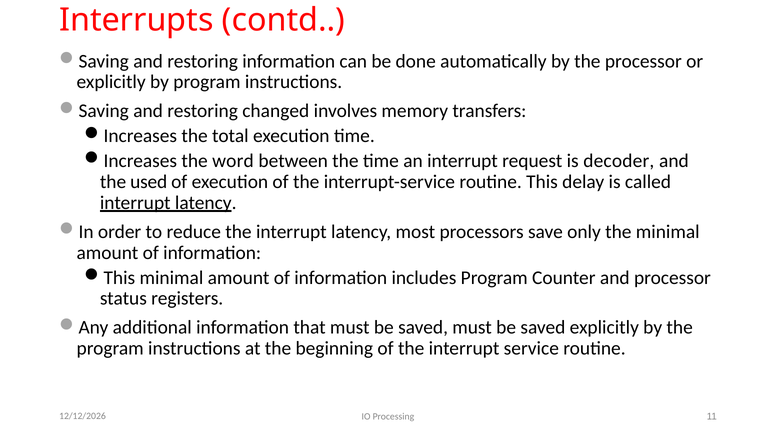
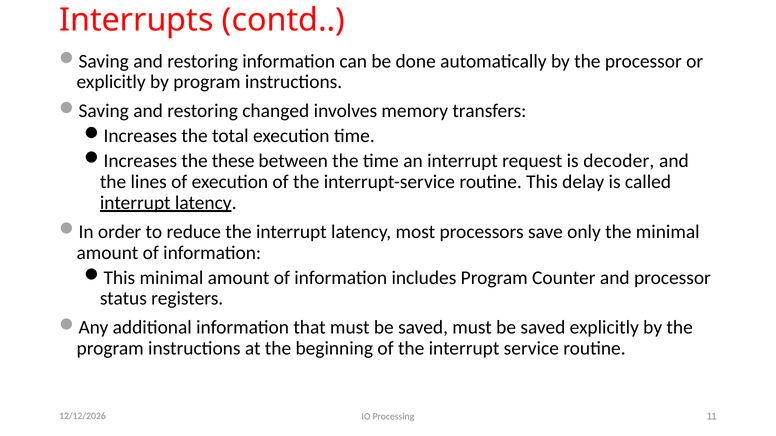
word: word -> these (233, 161)
used: used -> lines (149, 182)
